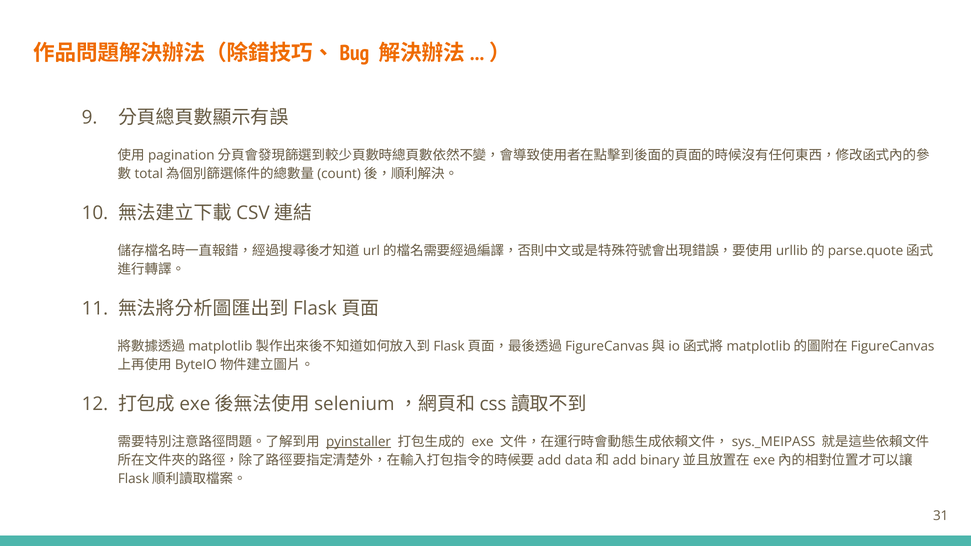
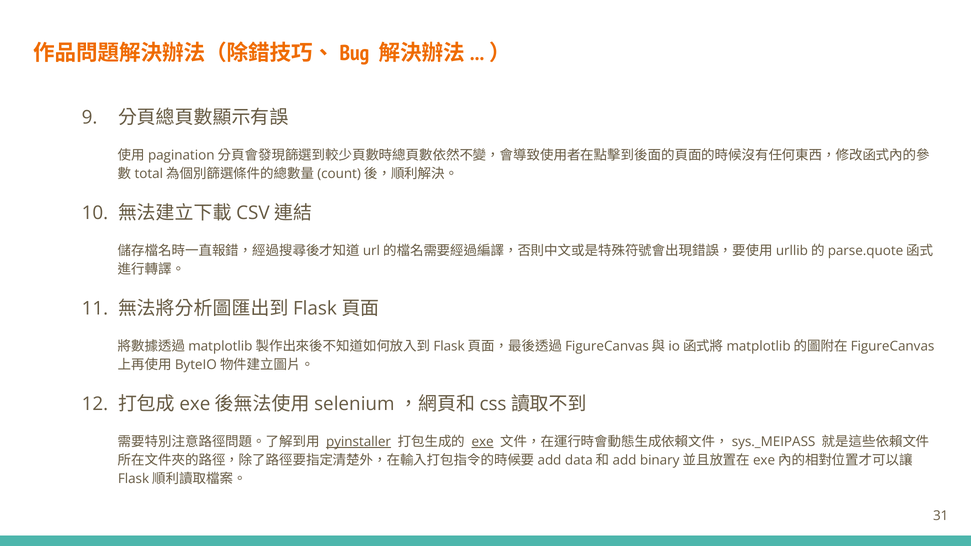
exe underline: none -> present (483, 442)
